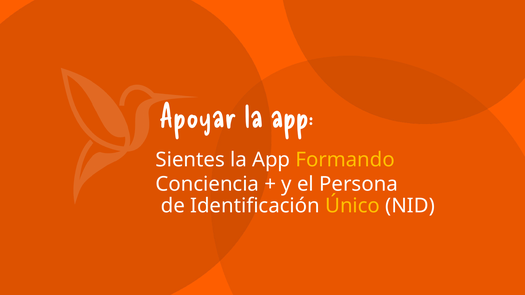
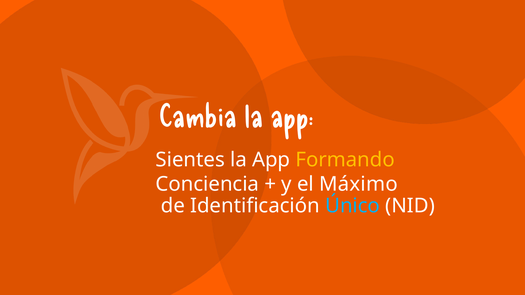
Apoyar: Apoyar -> Cambia (198, 117)
Persona: Persona -> Máximo (358, 184)
Único colour: yellow -> light blue (353, 206)
